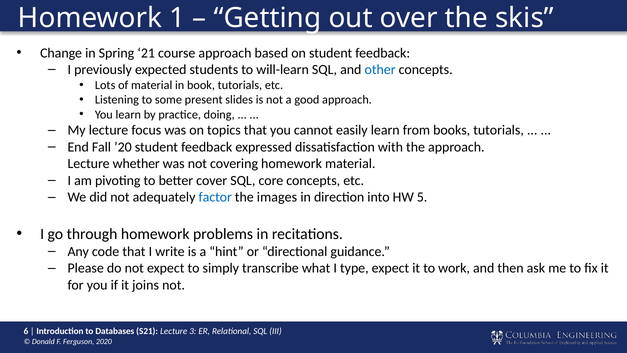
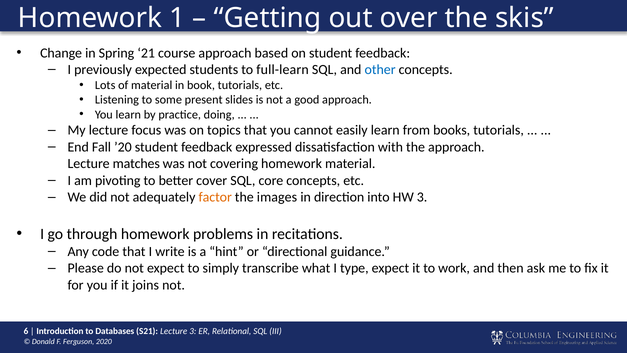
will-learn: will-learn -> full-learn (283, 70)
whether: whether -> matches (136, 164)
factor colour: blue -> orange (215, 197)
HW 5: 5 -> 3 (422, 197)
